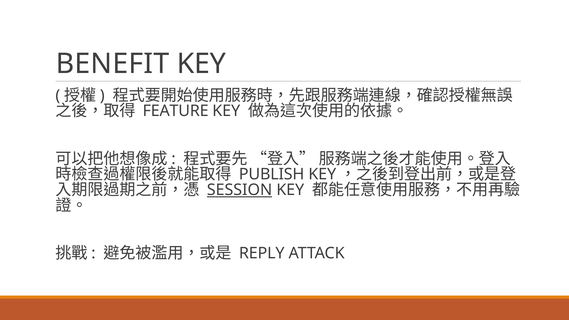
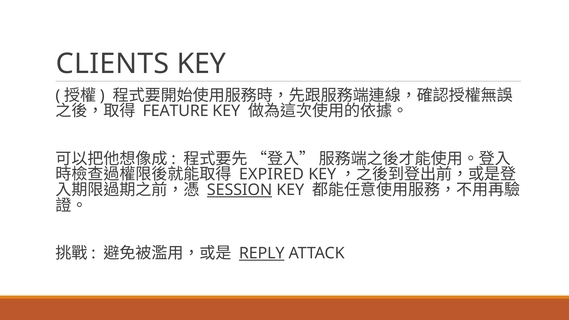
BENEFIT: BENEFIT -> CLIENTS (113, 64)
PUBLISH: PUBLISH -> EXPIRED (271, 174)
REPLY underline: none -> present (262, 253)
